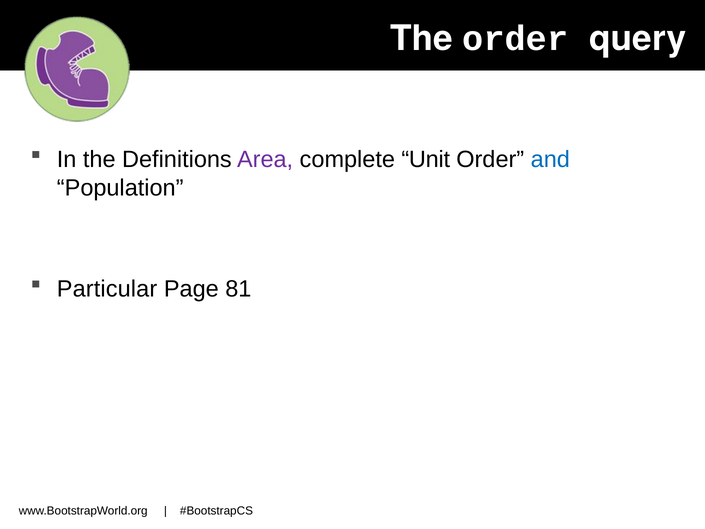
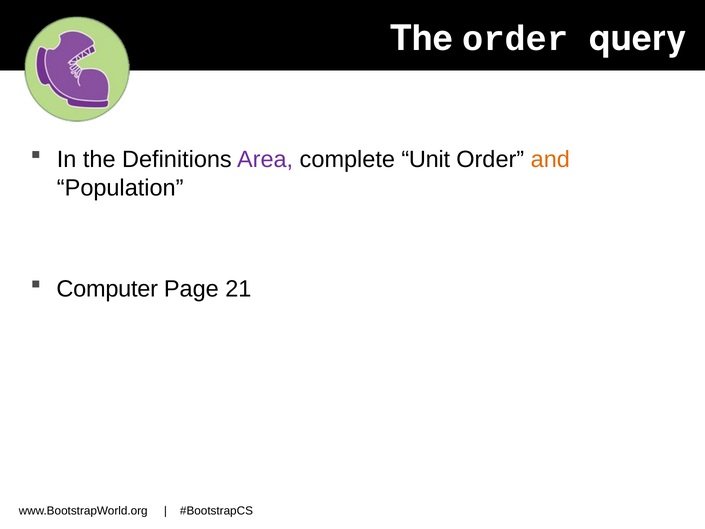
and colour: blue -> orange (550, 159)
Particular: Particular -> Computer (107, 289)
81: 81 -> 21 (238, 289)
